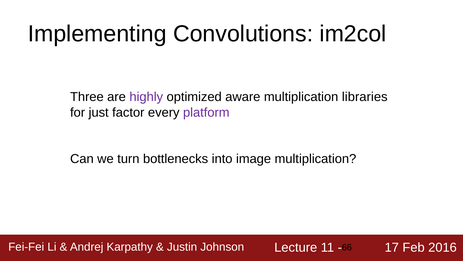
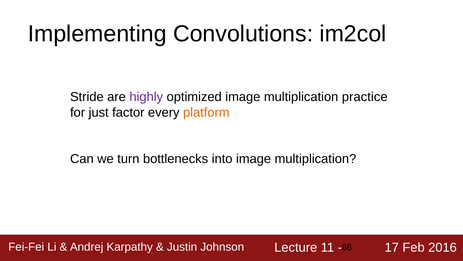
Three: Three -> Stride (87, 97)
optimized aware: aware -> image (243, 97)
libraries: libraries -> practice (365, 97)
platform colour: purple -> orange (206, 112)
